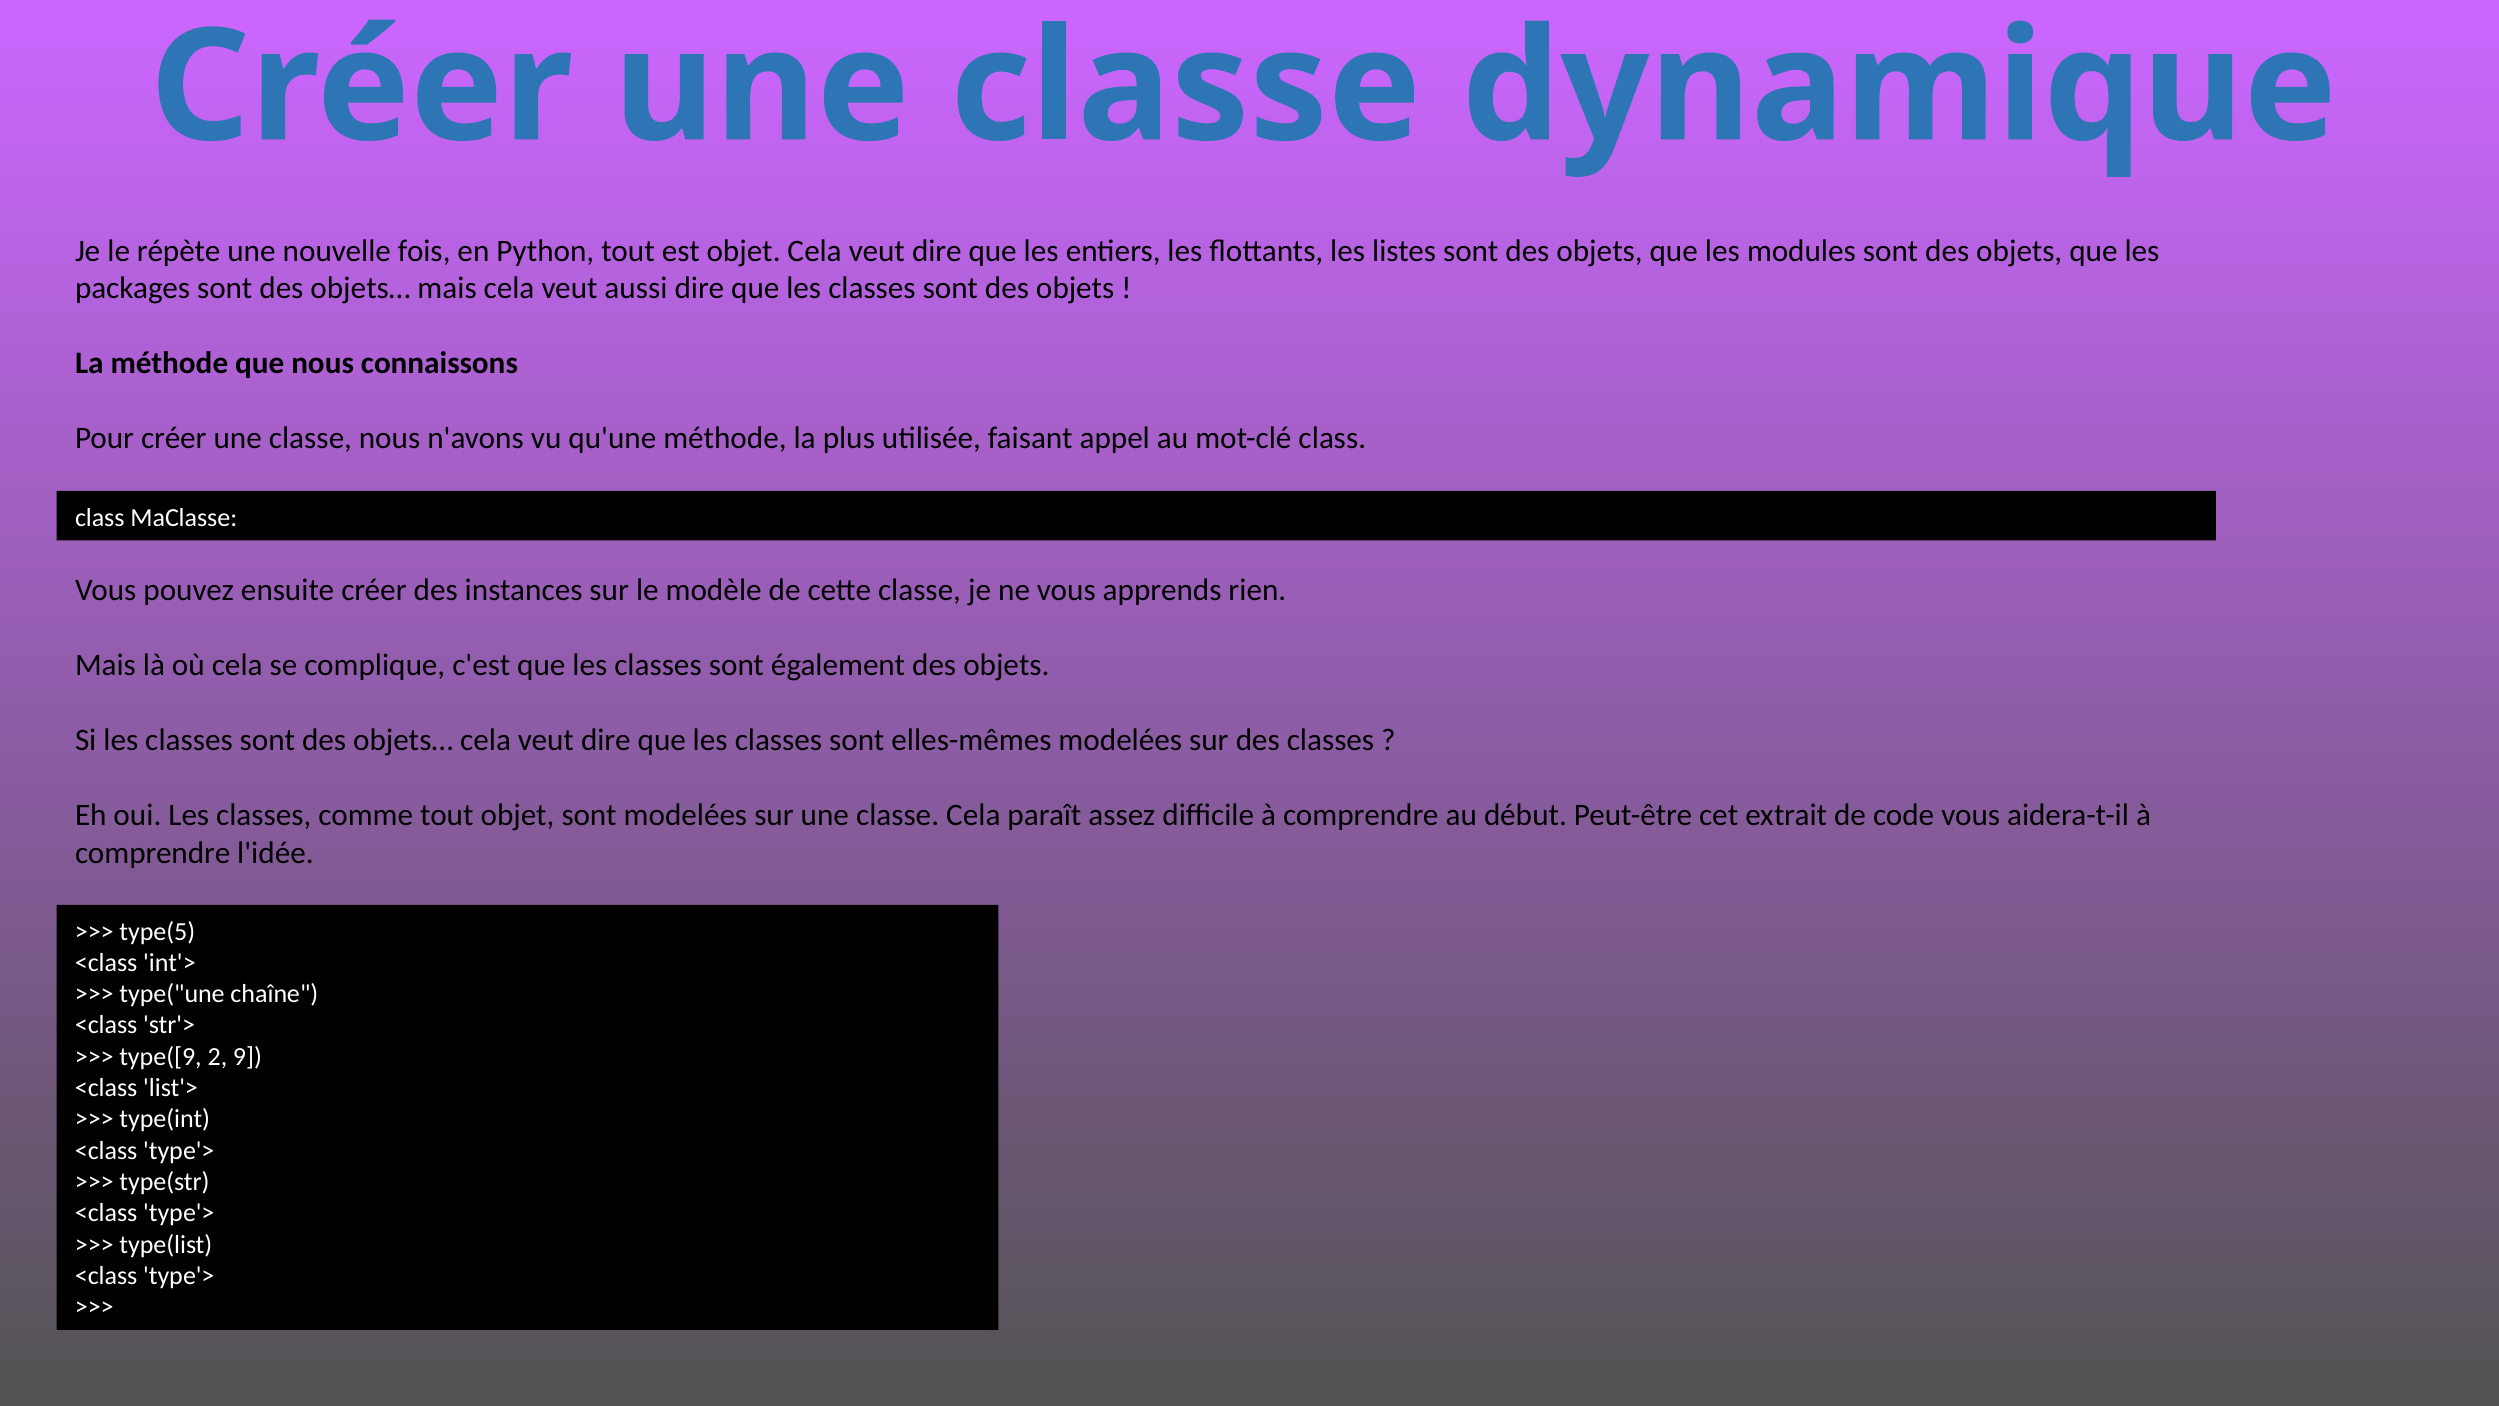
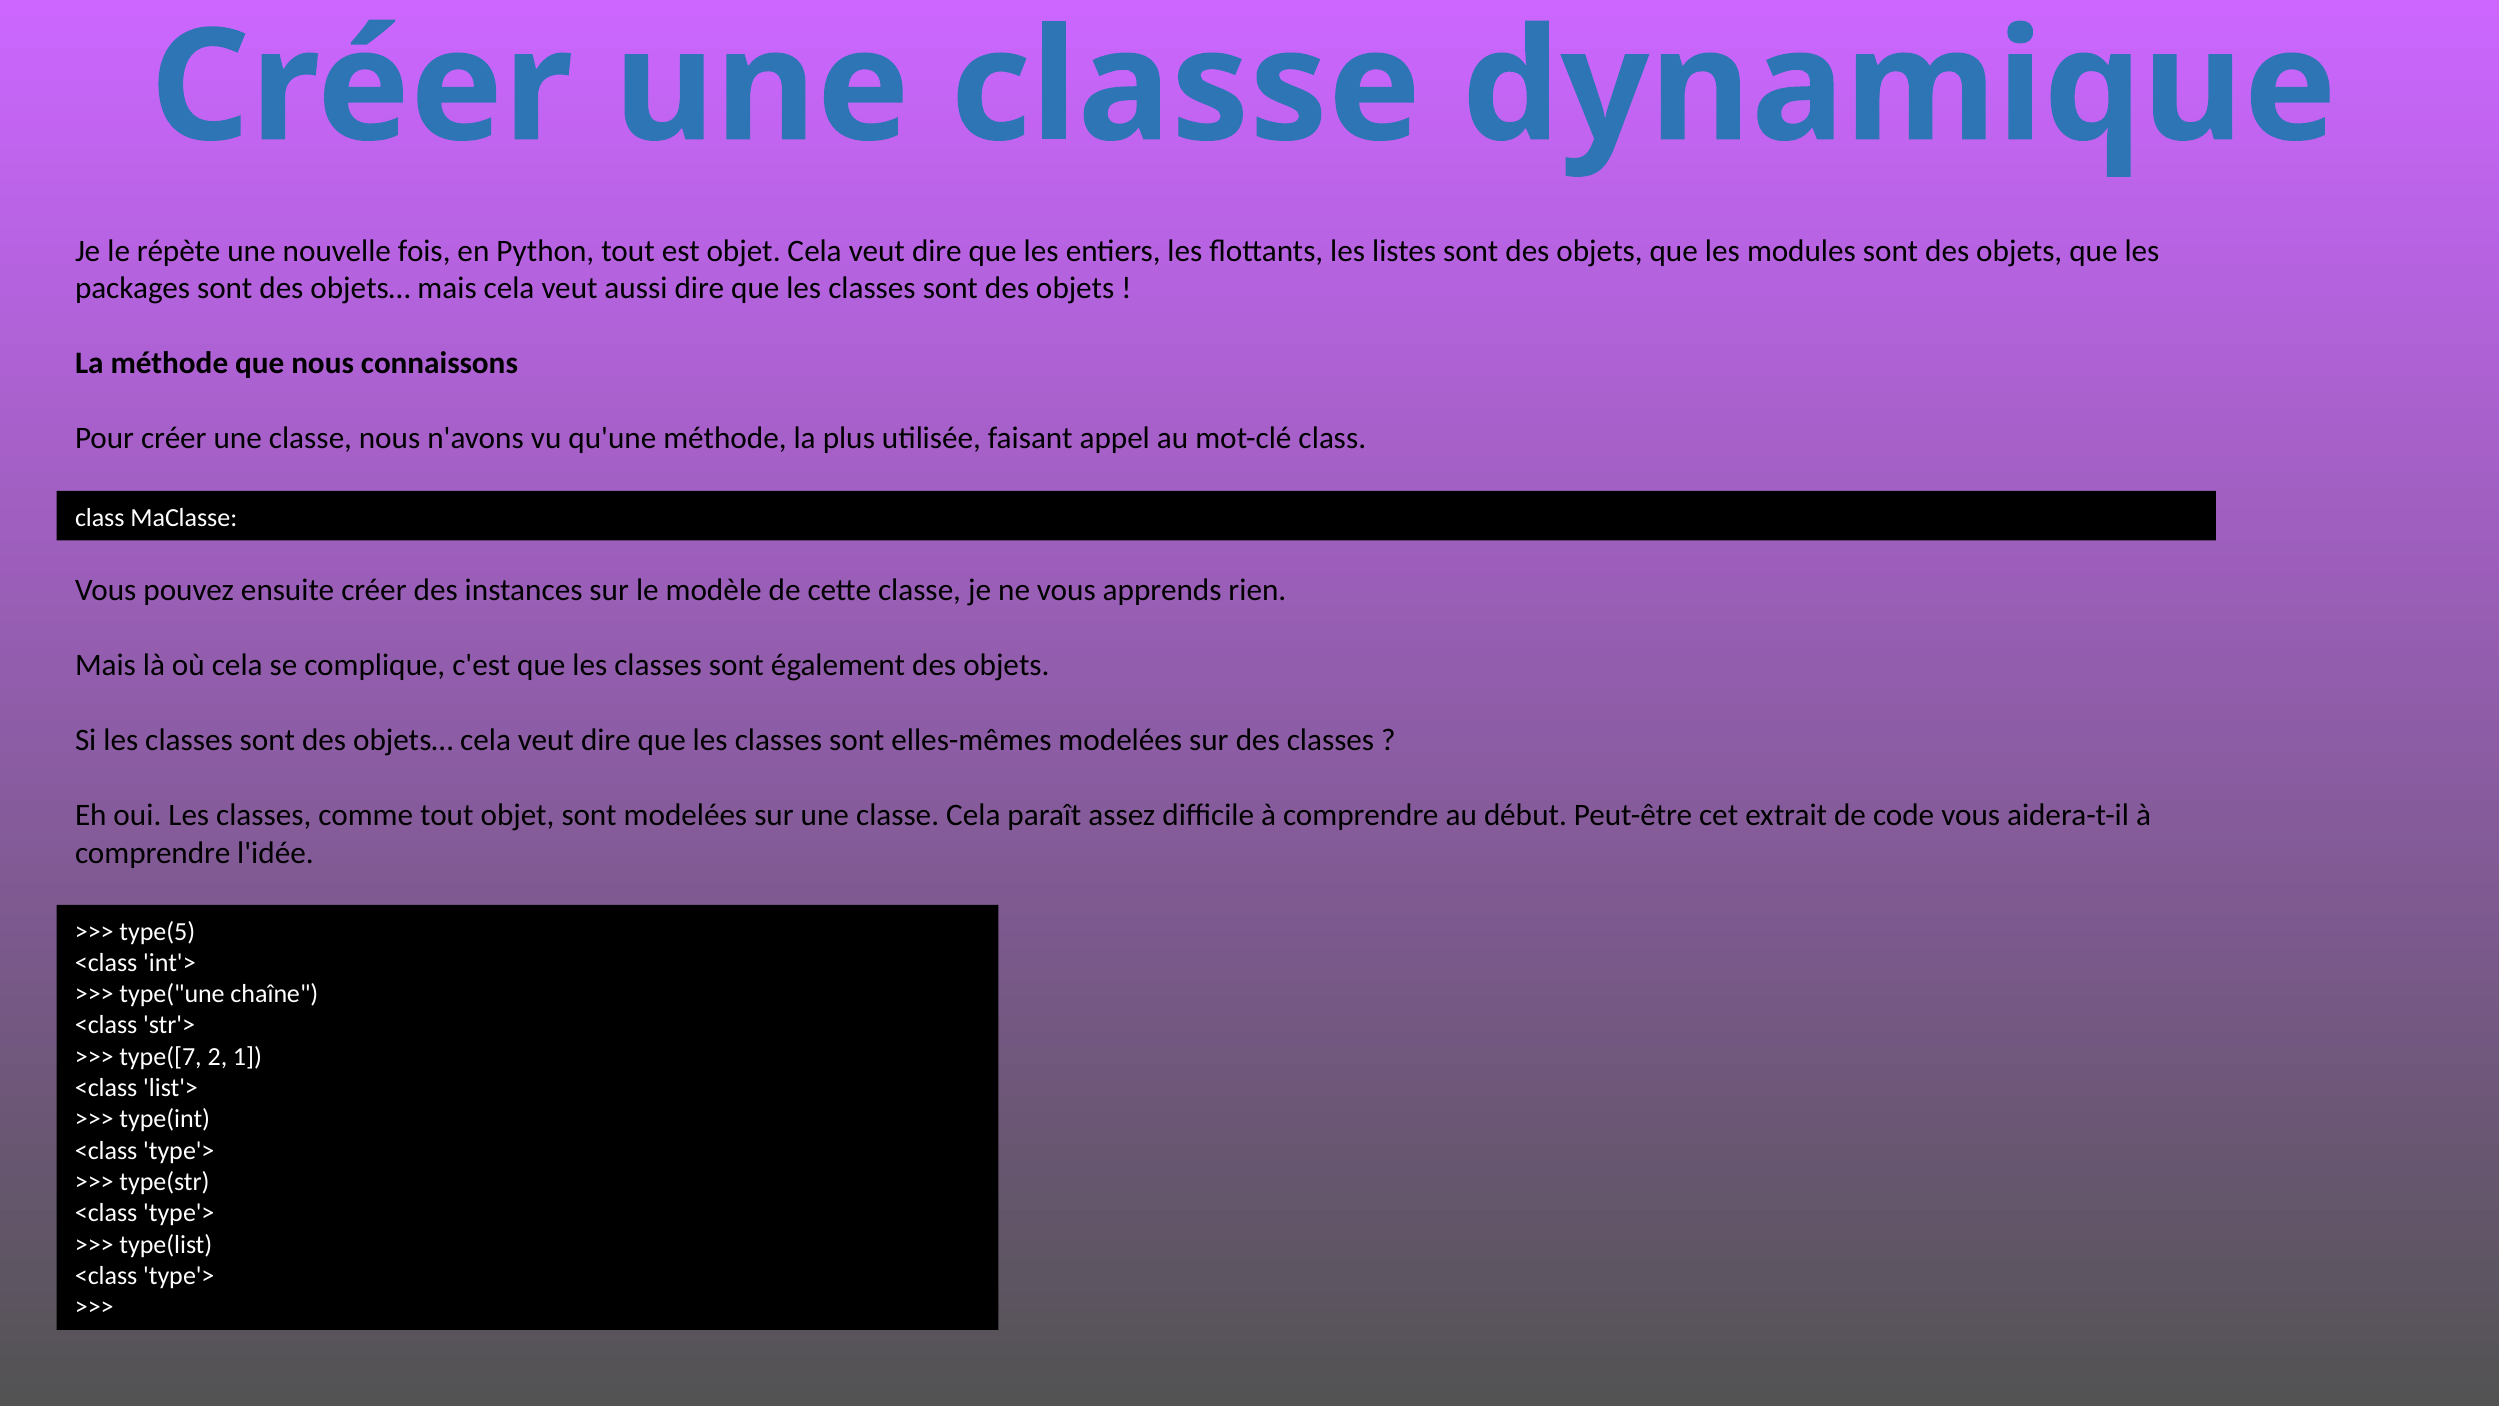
type([9: type([9 -> type([7 (160, 1056)
9: 9 -> 1 (247, 1056)
